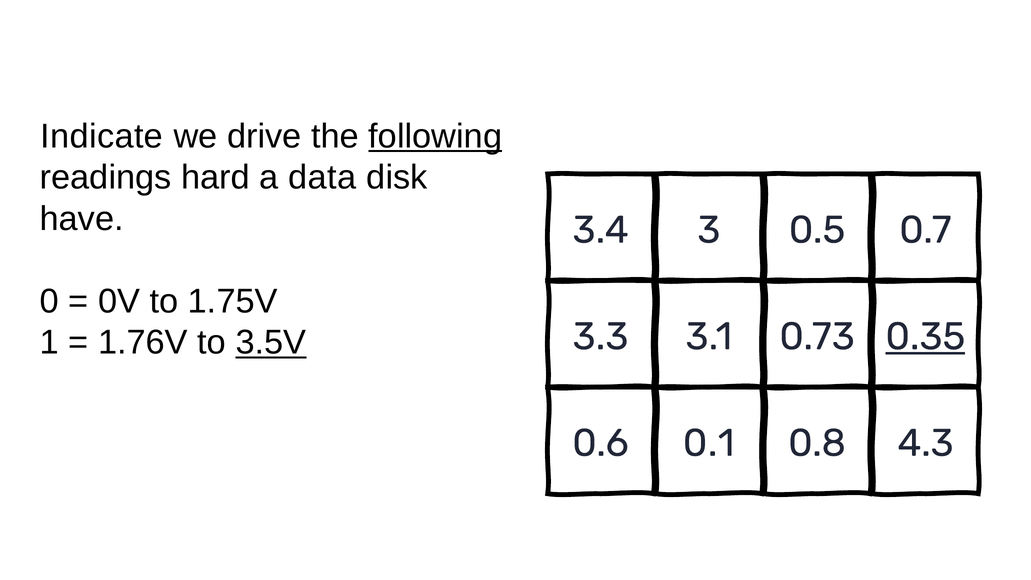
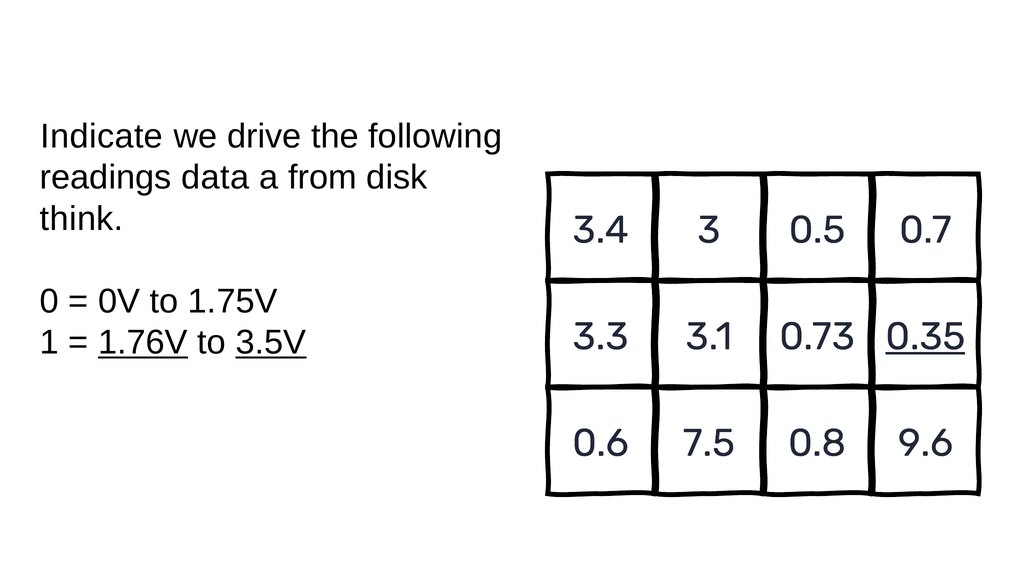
following underline: present -> none (435, 136)
hard: hard -> data (215, 178)
data: data -> from (322, 178)
have: have -> think (82, 219)
1.76V underline: none -> present (143, 343)
0.1: 0.1 -> 7.5 (709, 443)
4.3: 4.3 -> 9.6 (926, 443)
